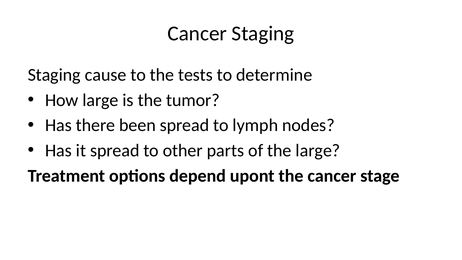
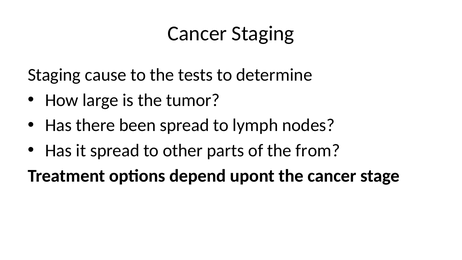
the large: large -> from (318, 151)
